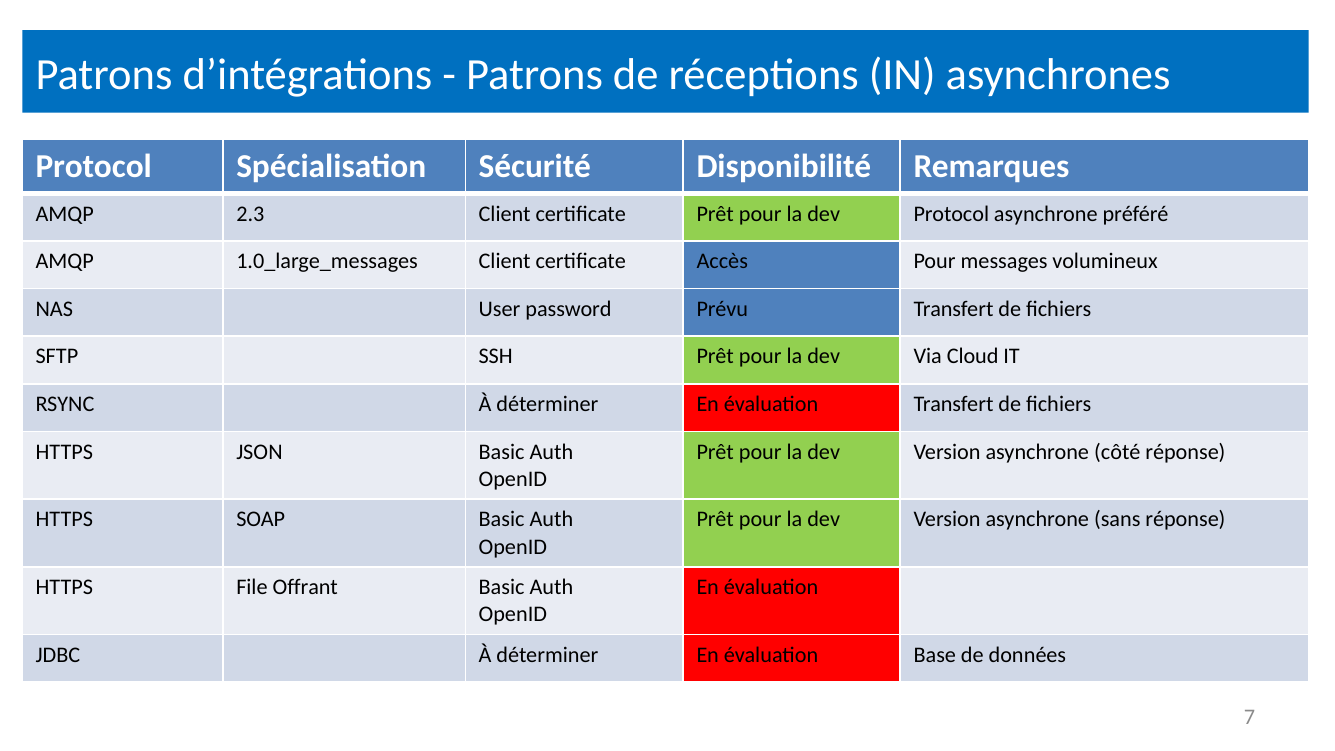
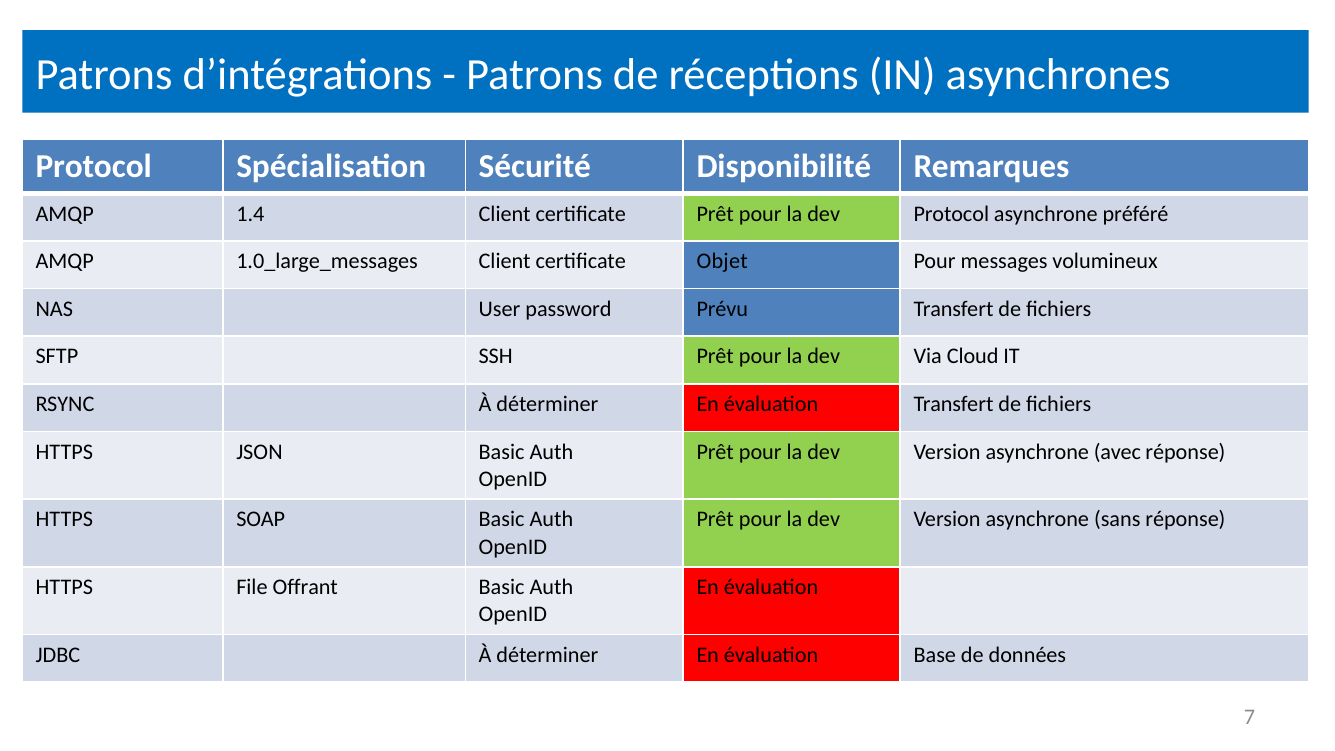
2.3: 2.3 -> 1.4 (250, 214)
Accès: Accès -> Objet (722, 261)
côté: côté -> avec (1117, 452)
